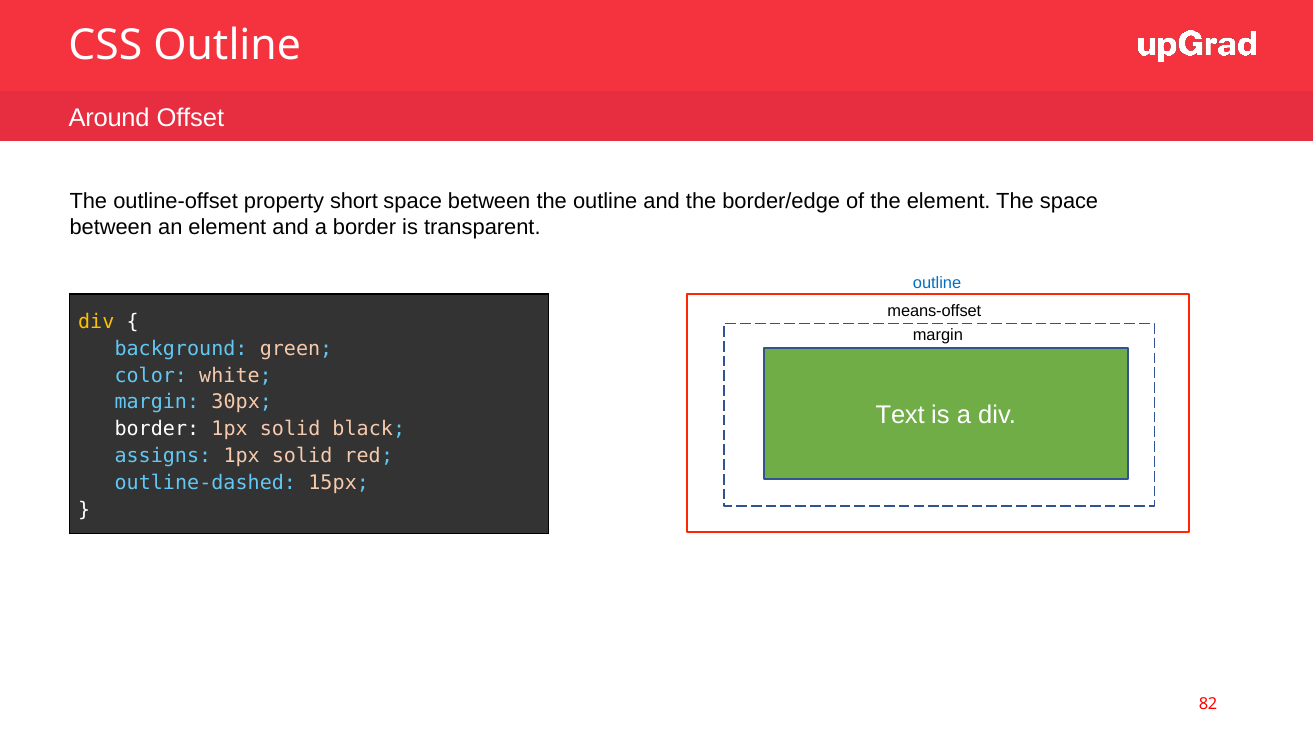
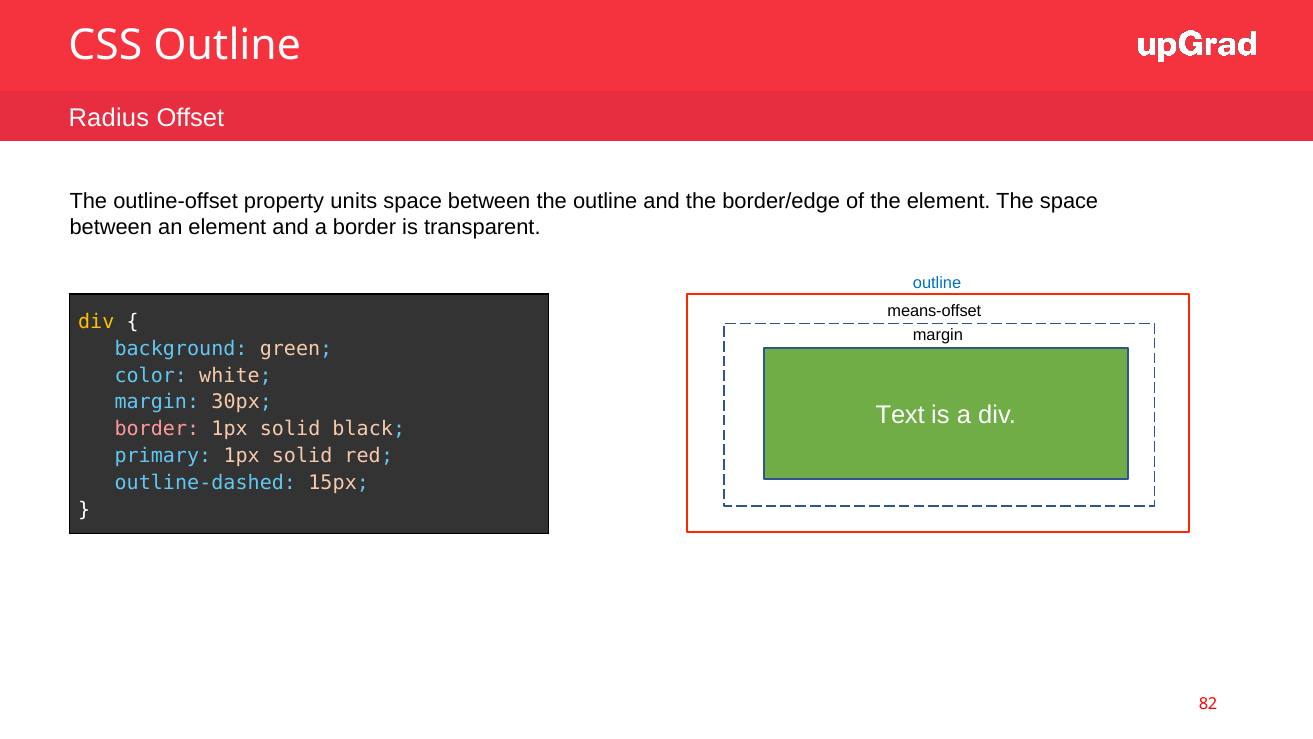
Around: Around -> Radius (109, 118)
short: short -> units (354, 201)
border colour: white -> pink (157, 429)
assigns: assigns -> primary (163, 456)
